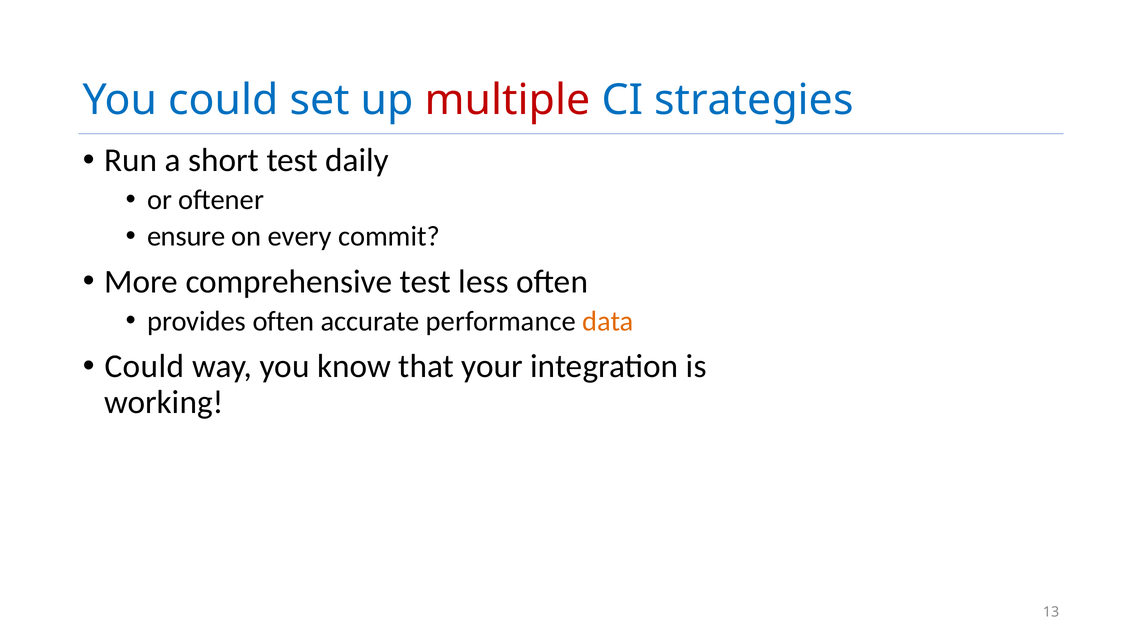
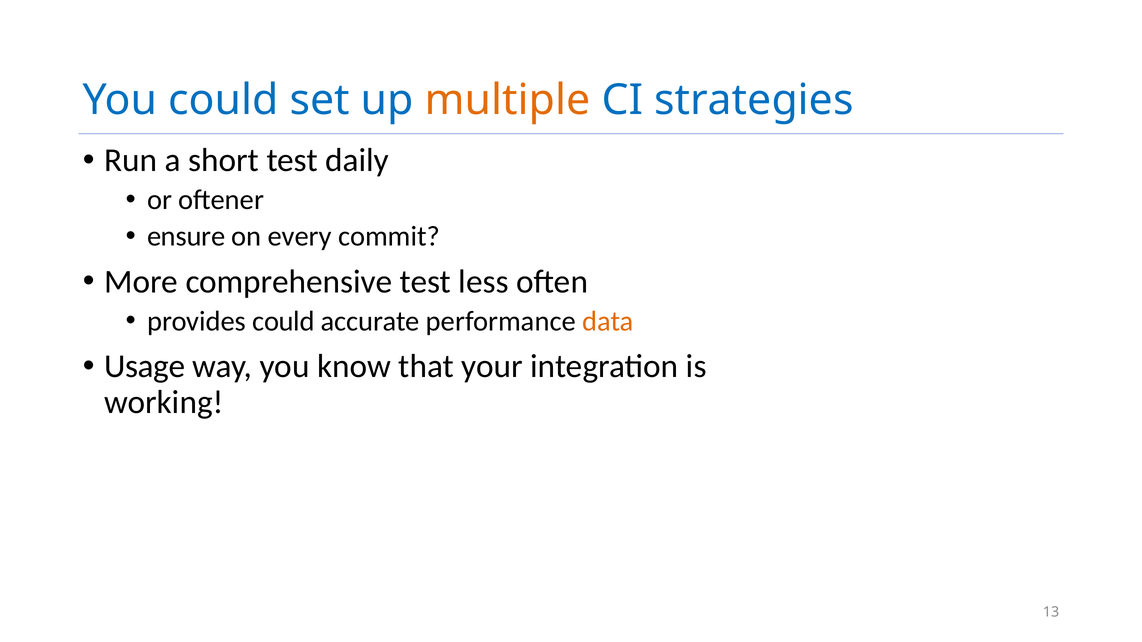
multiple colour: red -> orange (508, 100)
provides often: often -> could (283, 321)
Could: Could -> Usage (145, 367)
